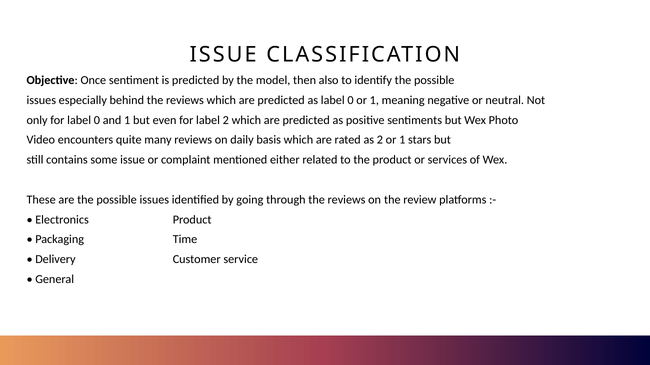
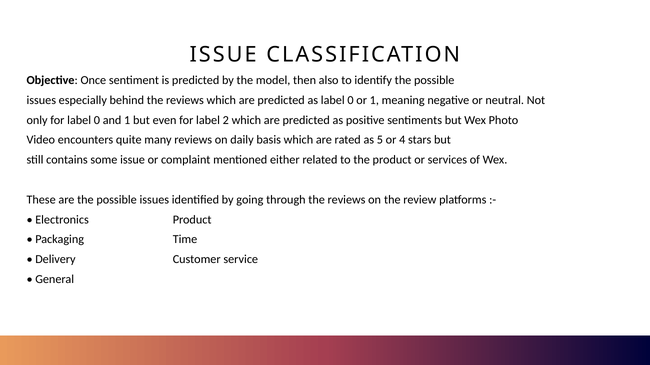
as 2: 2 -> 5 (380, 140)
1: 1 -> 4 (402, 140)
